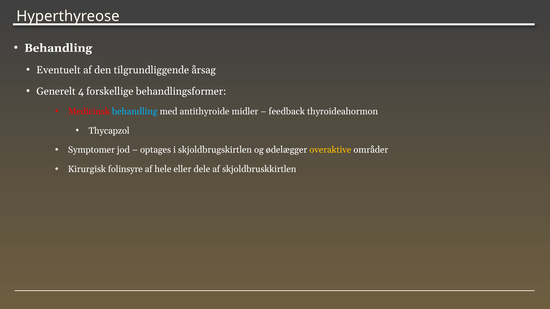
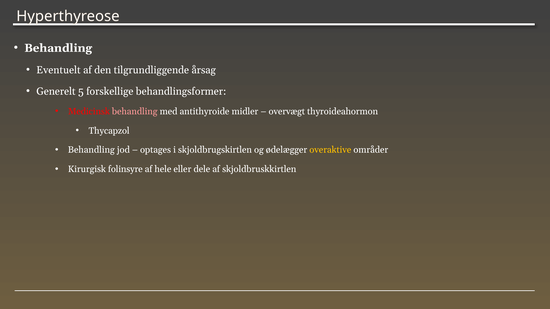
4: 4 -> 5 (81, 92)
behandling colour: light blue -> pink (135, 111)
feedback: feedback -> overvægt (287, 111)
Symptomer: Symptomer -> Behandling (91, 150)
